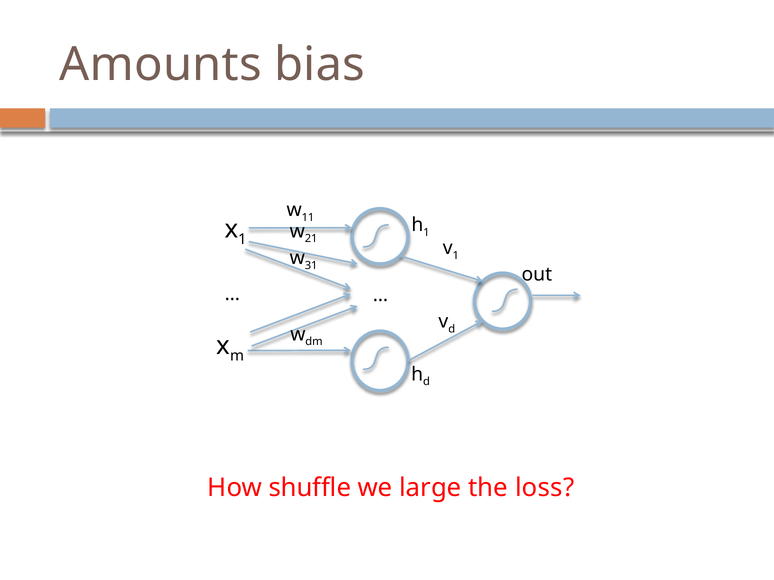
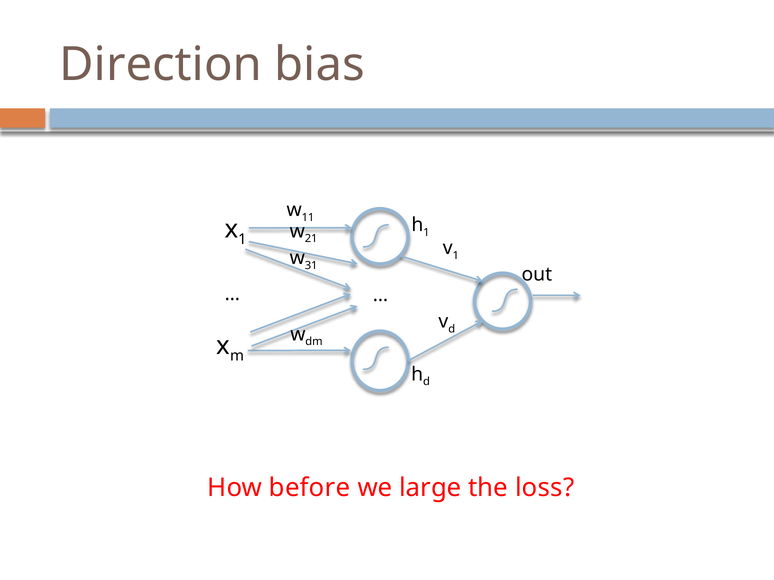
Amounts: Amounts -> Direction (161, 65)
shuffle: shuffle -> before (310, 488)
